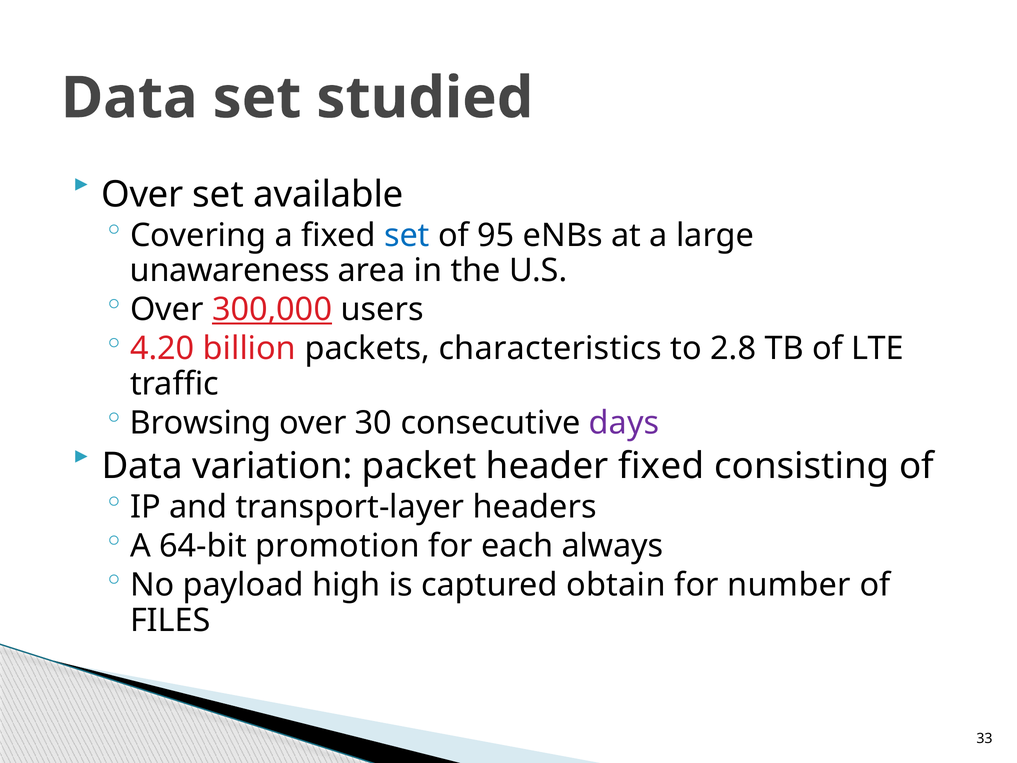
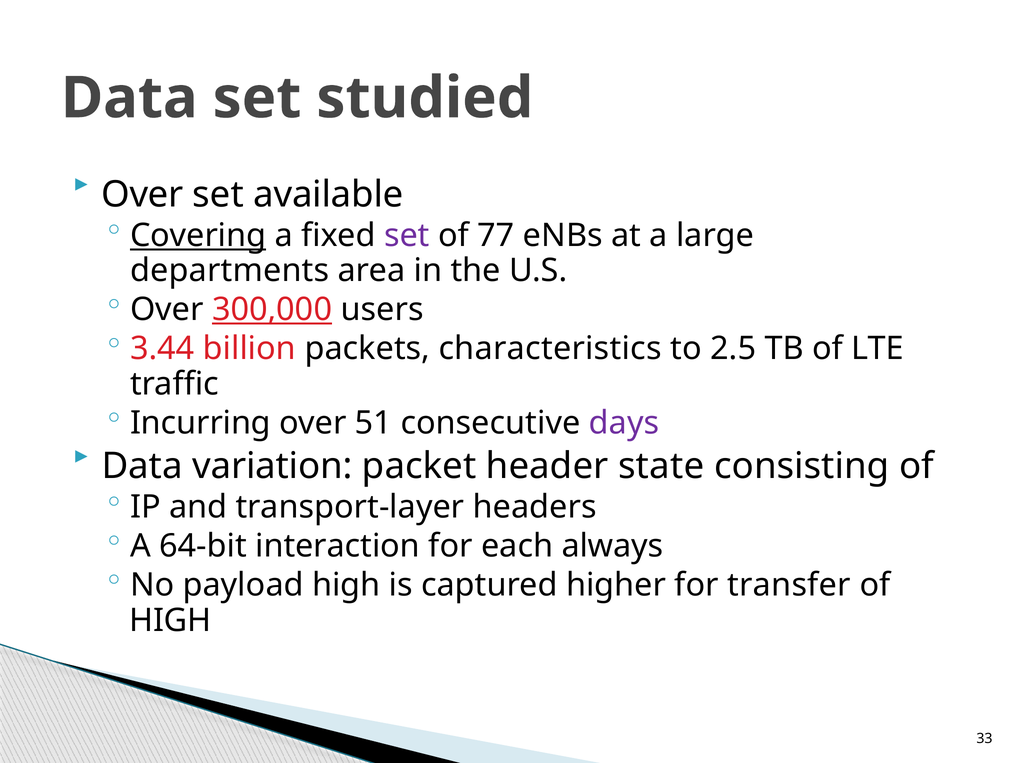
Covering underline: none -> present (198, 235)
set colour: blue -> purple (407, 235)
95: 95 -> 77 (496, 235)
unawareness: unawareness -> departments (230, 270)
4.20: 4.20 -> 3.44 (162, 349)
2.8: 2.8 -> 2.5 (733, 349)
Browsing: Browsing -> Incurring (200, 423)
30: 30 -> 51 (373, 423)
header fixed: fixed -> state (661, 466)
promotion: promotion -> interaction (338, 546)
obtain: obtain -> higher (616, 585)
number: number -> transfer (789, 585)
FILES: FILES -> HIGH (170, 620)
